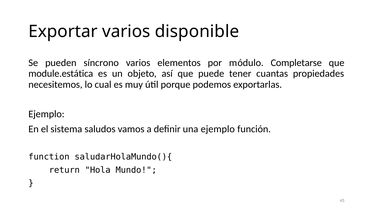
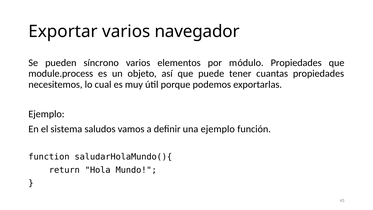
disponible: disponible -> navegador (197, 31)
módulo Completarse: Completarse -> Propiedades (296, 63)
module.estática: module.estática -> module.process (61, 74)
